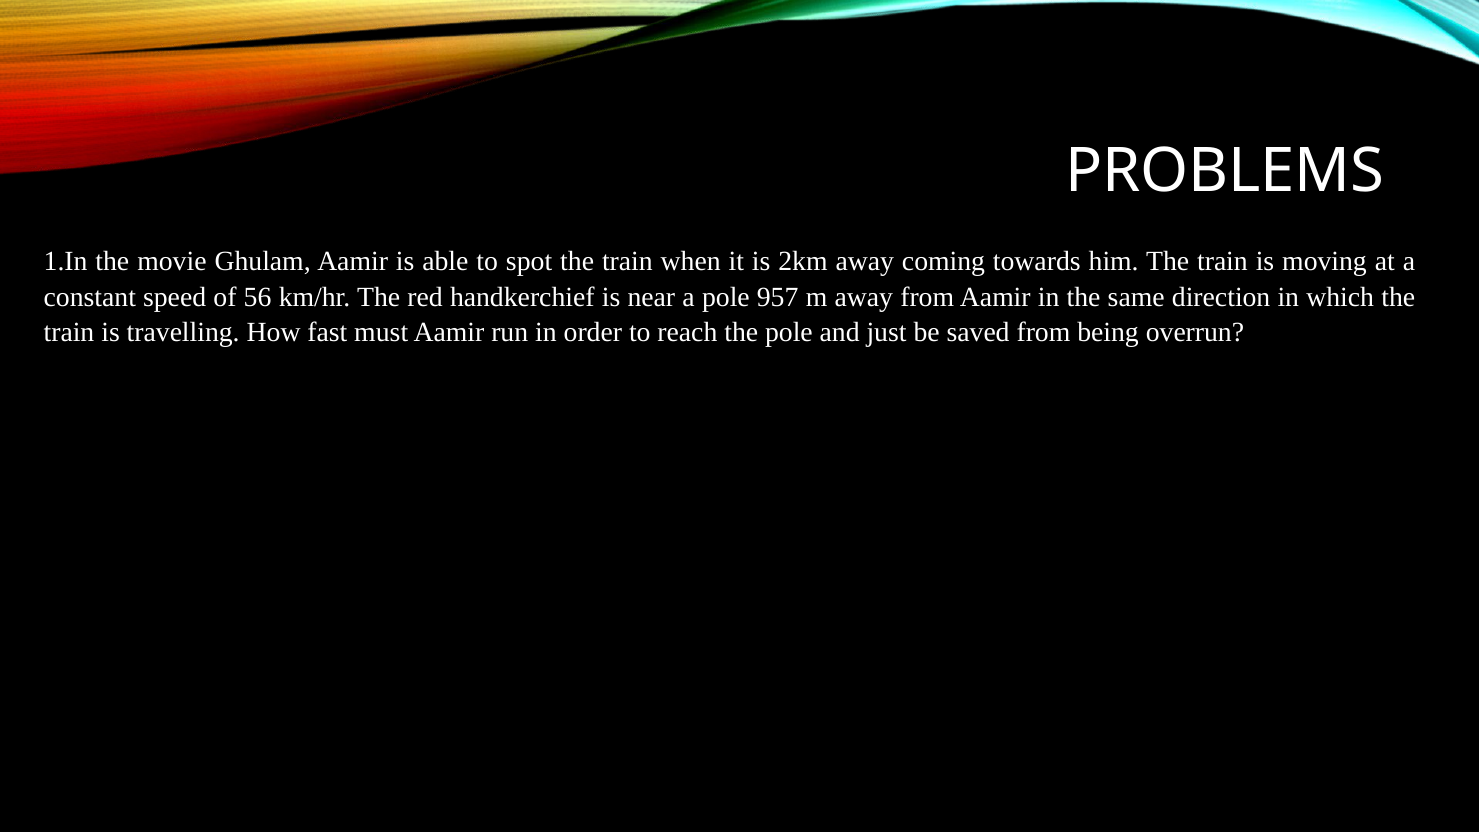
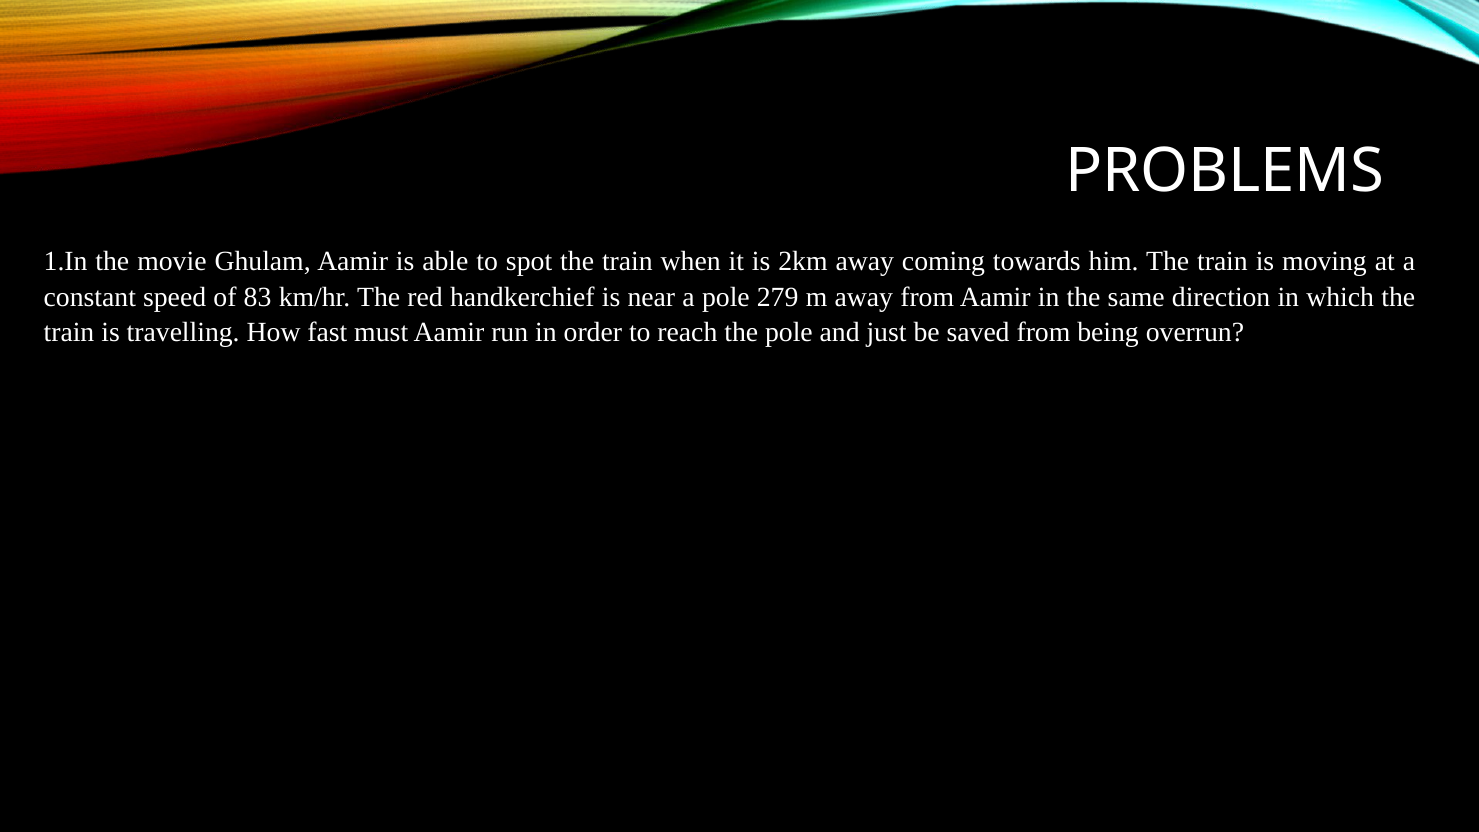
56: 56 -> 83 (258, 297)
957: 957 -> 279 (778, 297)
